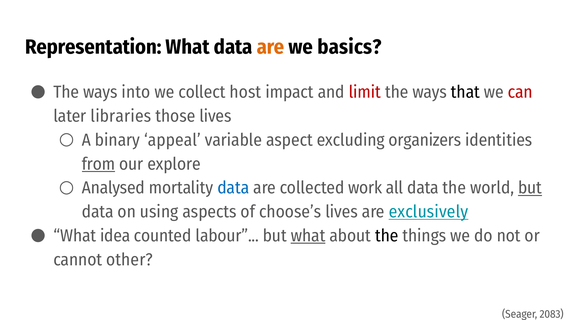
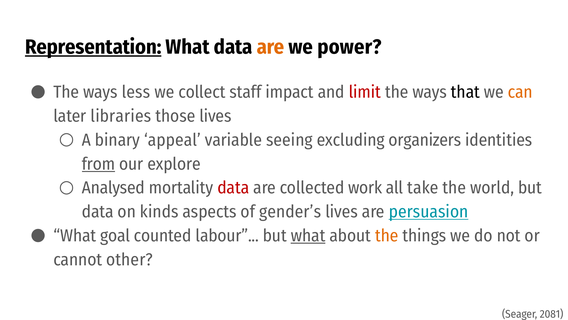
Representation underline: none -> present (93, 47)
basics: basics -> power (349, 47)
into: into -> less (136, 92)
host: host -> staff (245, 92)
can colour: red -> orange (520, 92)
aspect: aspect -> seeing (289, 140)
data colour: blue -> red (233, 188)
all data: data -> take (423, 188)
but underline: present -> none (530, 188)
using: using -> kinds (159, 211)
choose’s: choose’s -> gender’s (290, 211)
exclusively: exclusively -> persuasion (429, 211)
idea: idea -> goal (115, 235)
the colour: black -> orange (387, 235)
2083: 2083 -> 2081 (552, 314)
